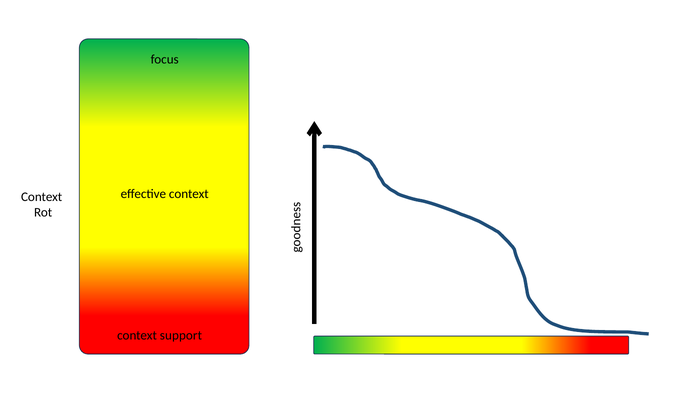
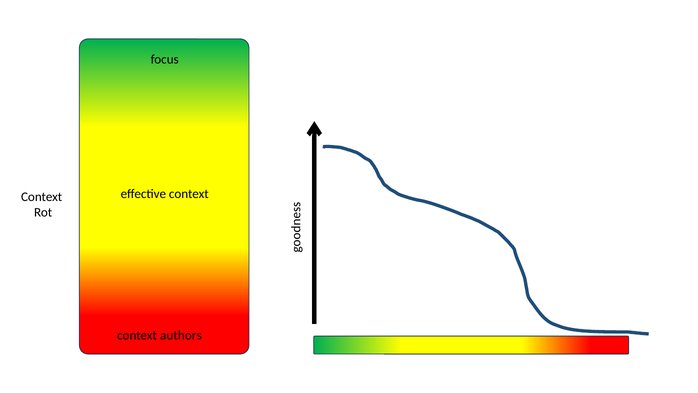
support: support -> authors (181, 335)
